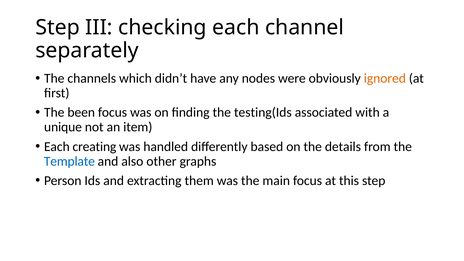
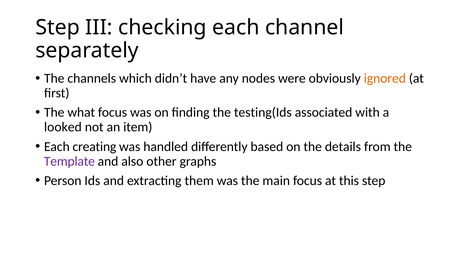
been: been -> what (81, 113)
unique: unique -> looked (63, 127)
Template colour: blue -> purple (69, 161)
